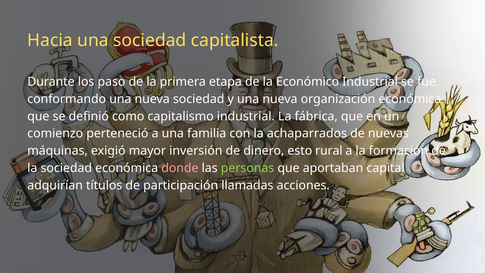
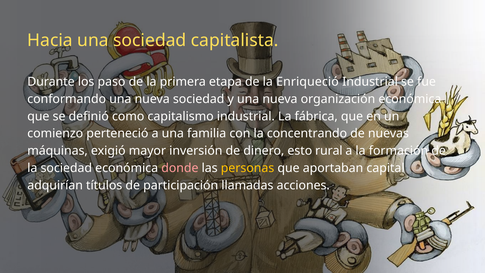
Económico: Económico -> Enriqueció (307, 82)
achaparrados: achaparrados -> concentrando (307, 133)
personas colour: light green -> yellow (248, 168)
